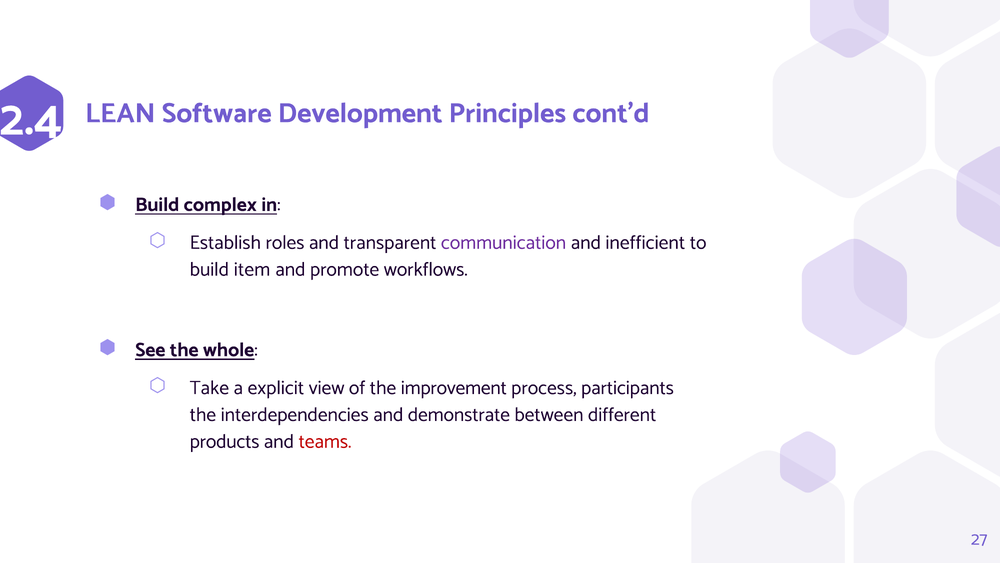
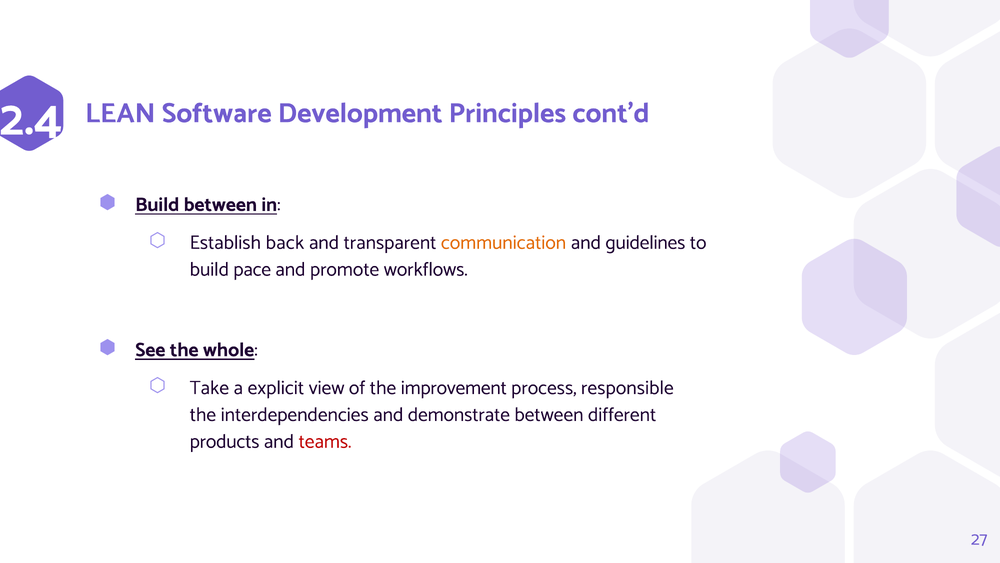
Build complex: complex -> between (220, 204)
roles: roles -> back (285, 242)
communication colour: purple -> orange (503, 242)
inefficient: inefficient -> guidelines (645, 242)
item: item -> pace (252, 269)
participants: participants -> responsible (627, 387)
